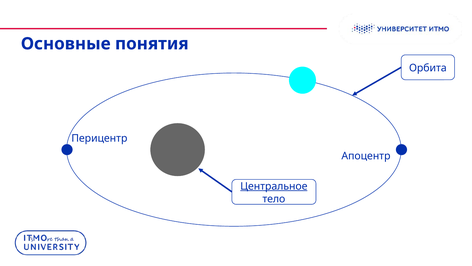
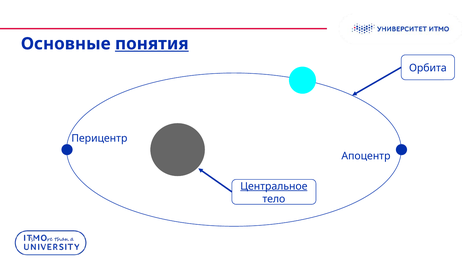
понятия underline: none -> present (152, 44)
